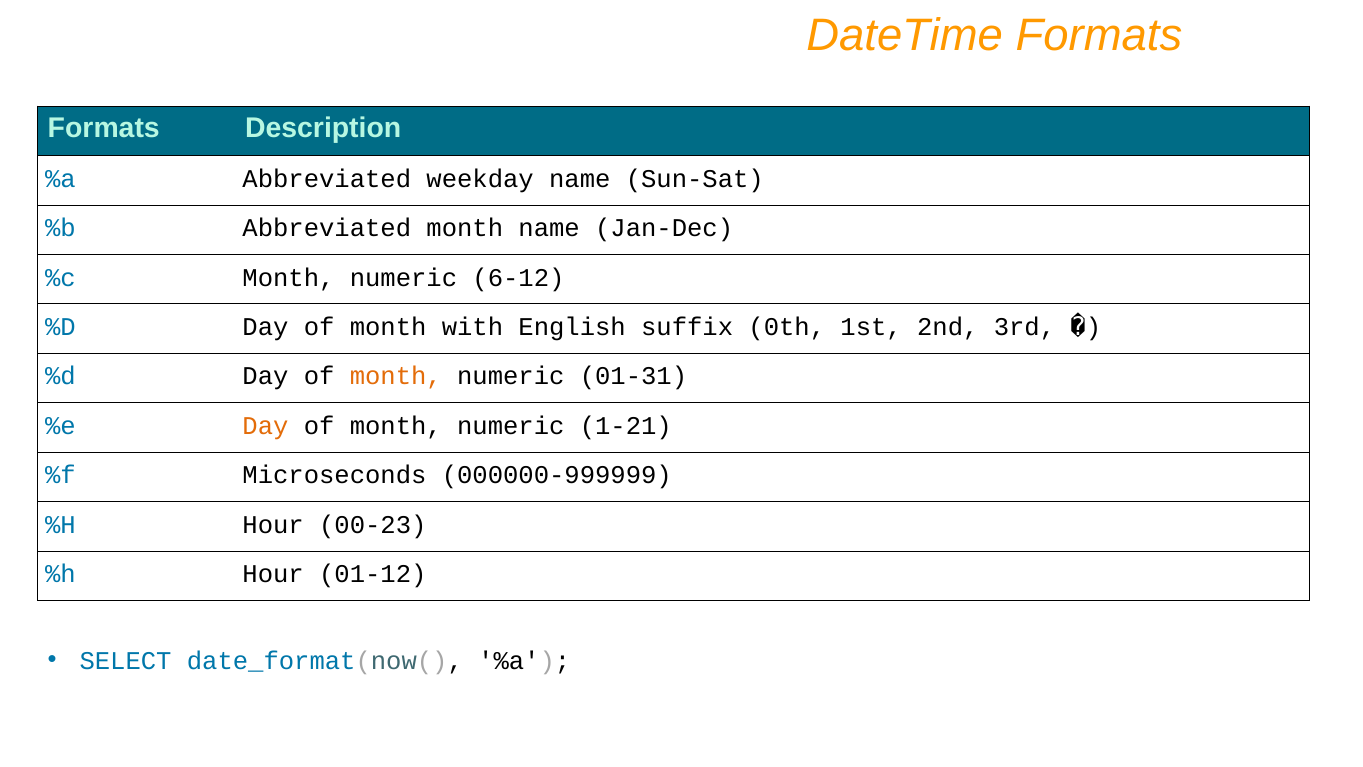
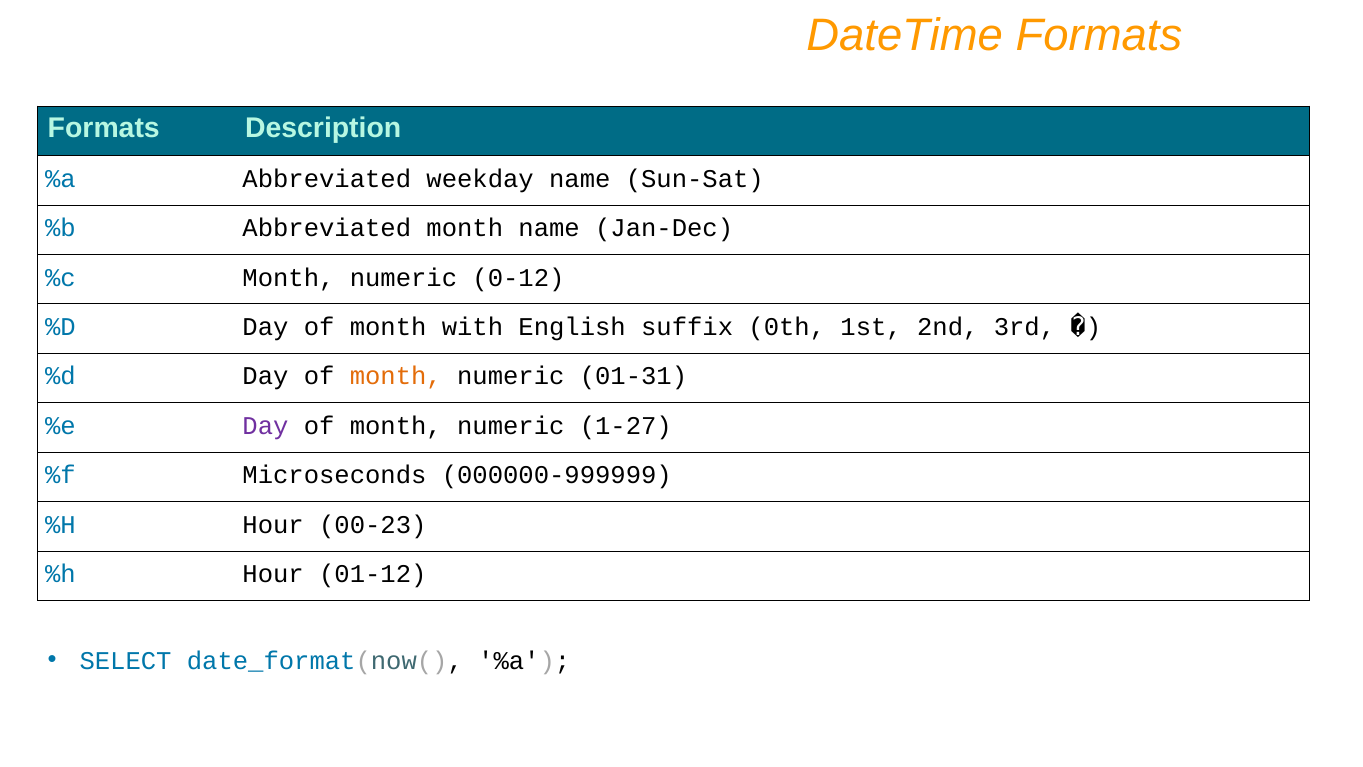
6-12: 6-12 -> 0-12 (518, 277)
Day colour: orange -> purple (265, 426)
1-21: 1-21 -> 1-27 (626, 426)
